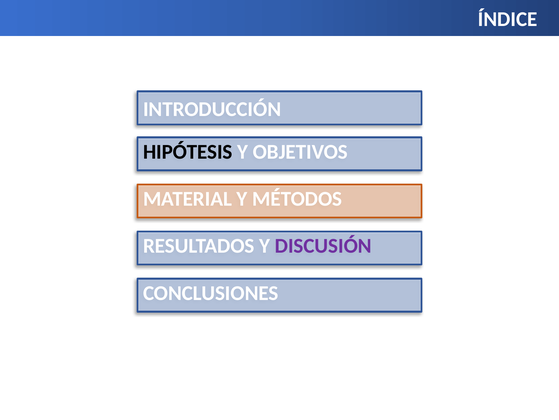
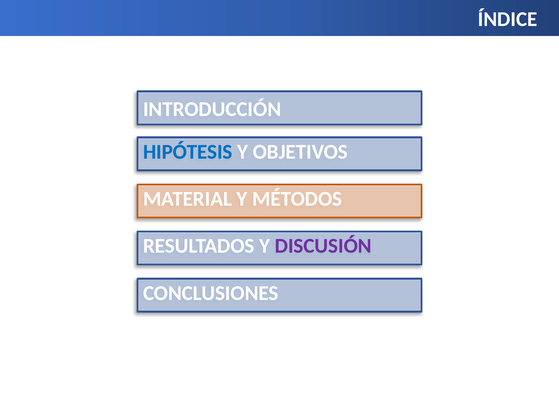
HIPÓTESIS colour: black -> blue (188, 152)
